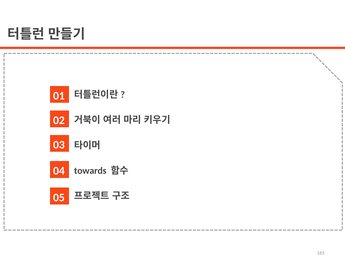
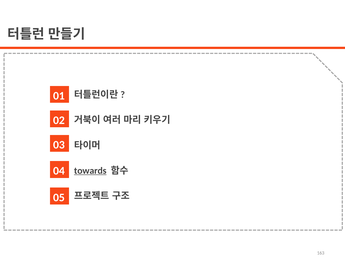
towards underline: none -> present (90, 171)
